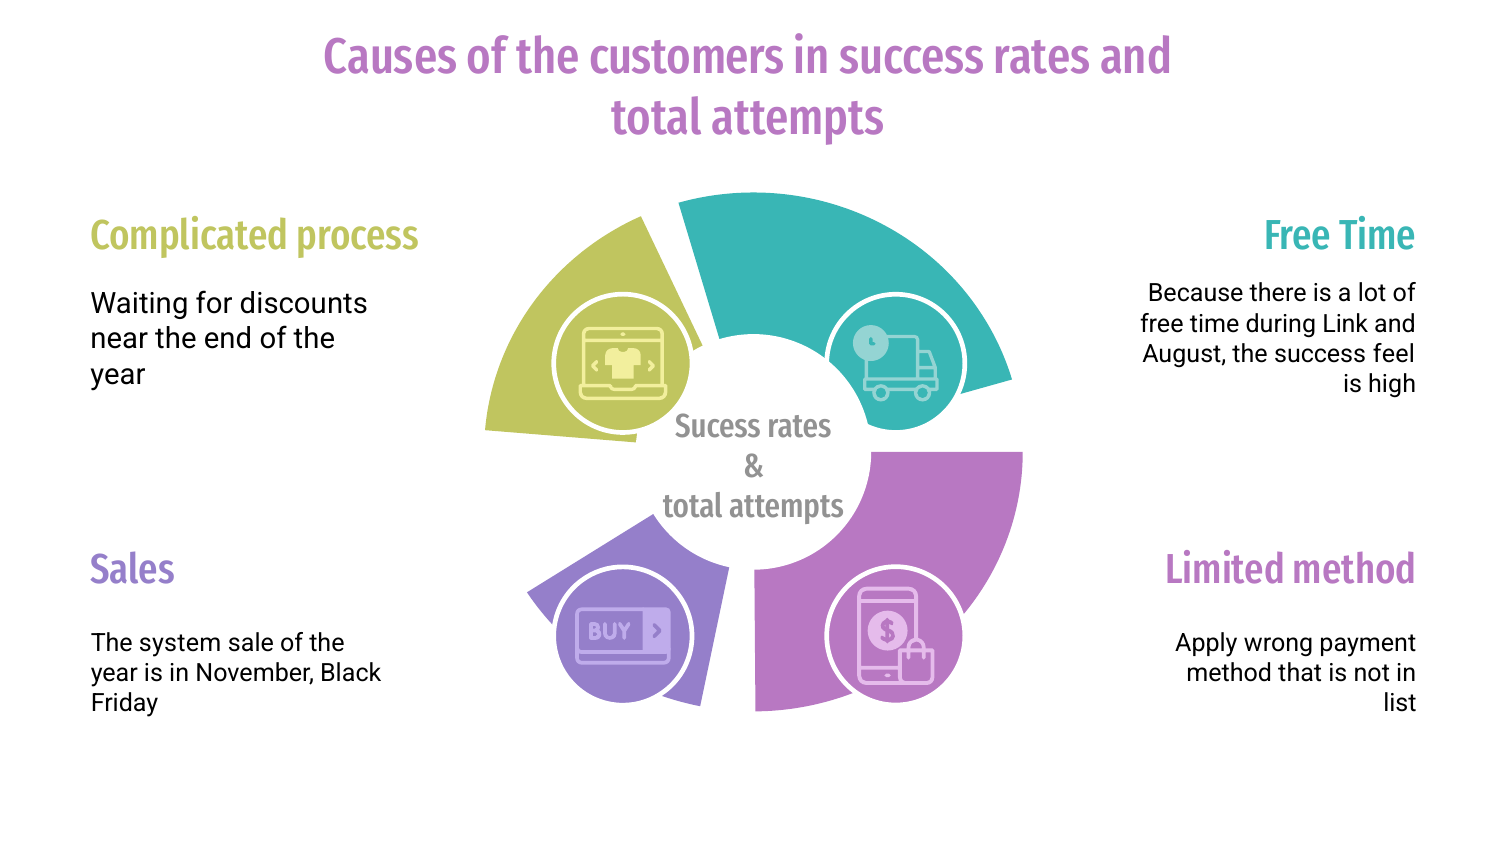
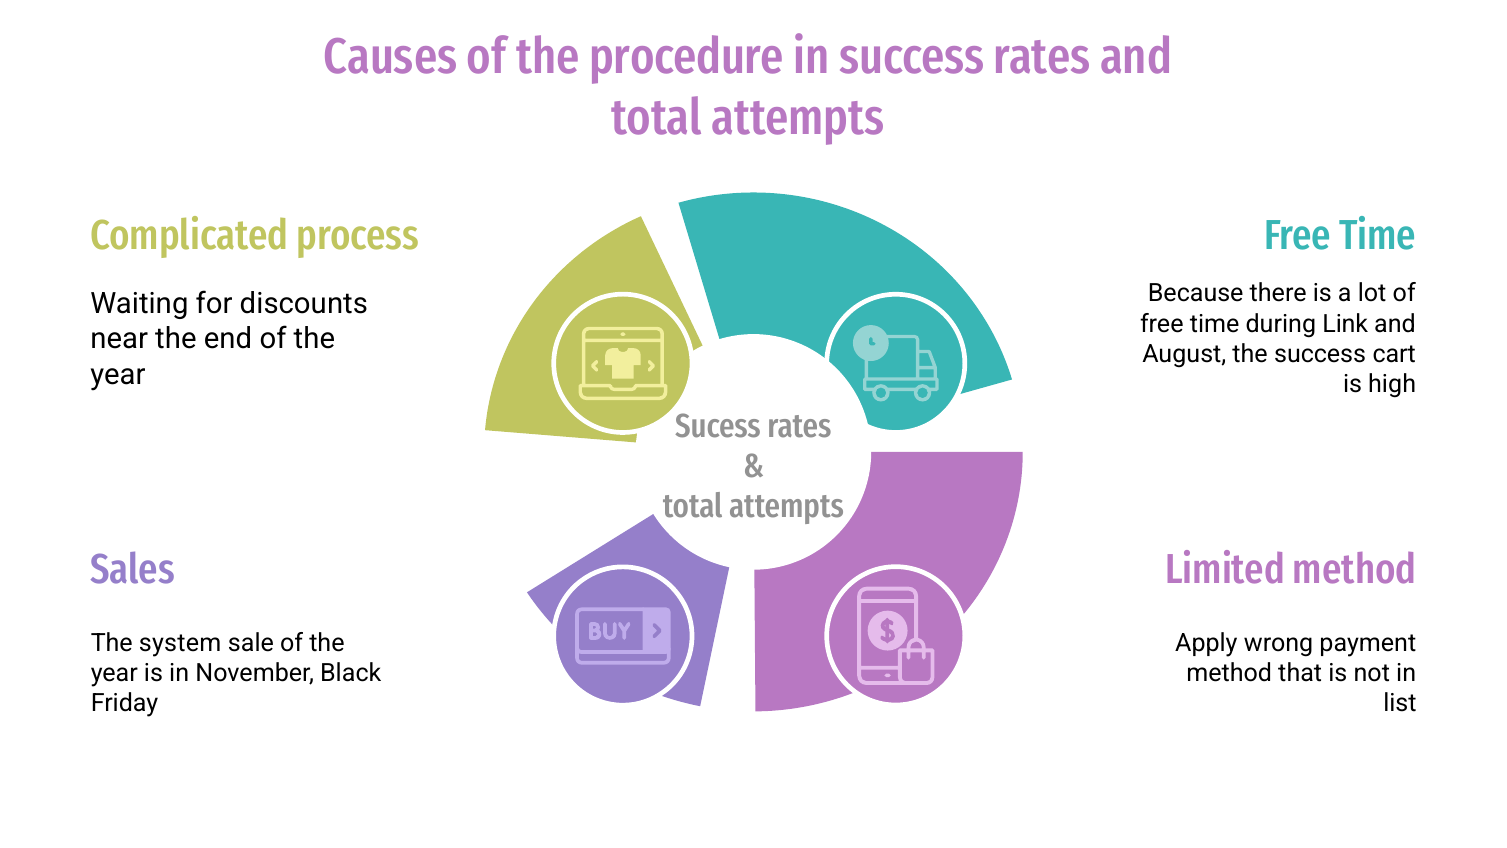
customers: customers -> procedure (687, 57)
feel: feel -> cart (1394, 354)
